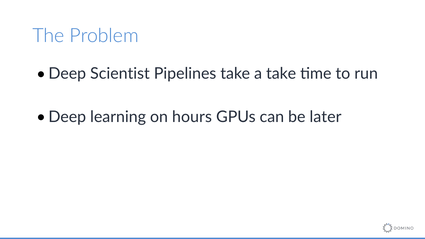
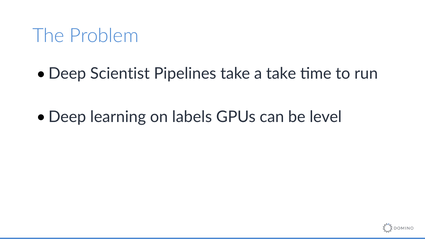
hours: hours -> labels (192, 117)
later: later -> level (326, 117)
